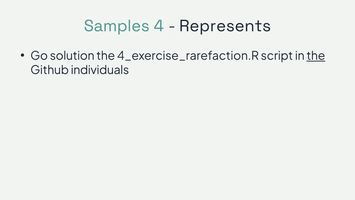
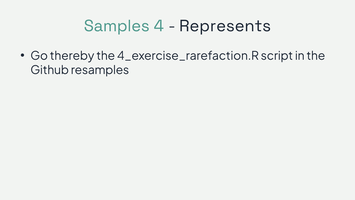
solution: solution -> thereby (72, 56)
the underline: present -> none (316, 56)
individuals: individuals -> resamples (100, 70)
